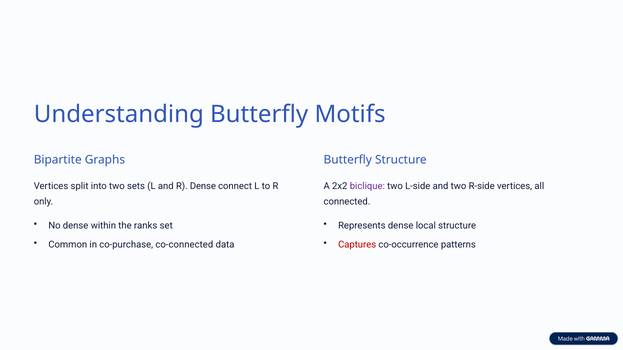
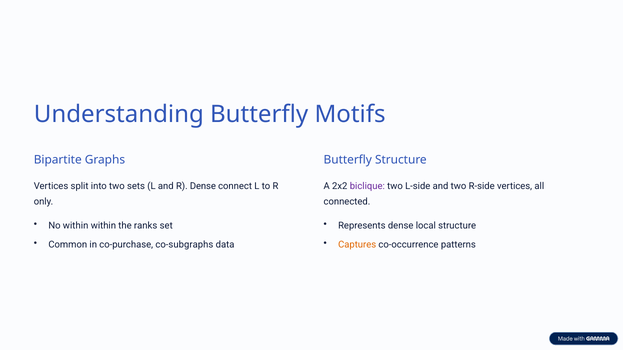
No dense: dense -> within (76, 226)
co-connected: co-connected -> co-subgraphs (184, 245)
Captures colour: red -> orange (357, 245)
